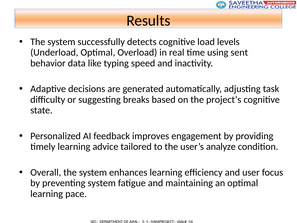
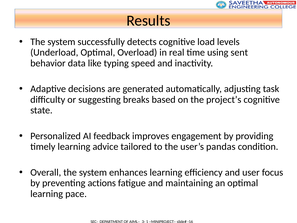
analyze: analyze -> pandas (221, 147)
preventing system: system -> actions (102, 183)
